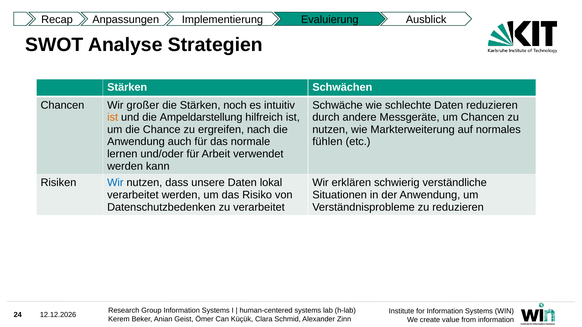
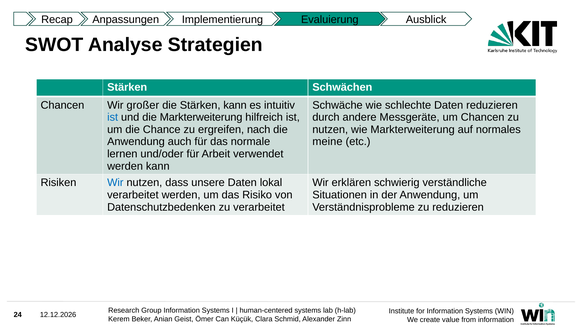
Stärken noch: noch -> kann (235, 105)
ist colour: orange -> blue (113, 117)
die Ampeldarstellung: Ampeldarstellung -> Markterweiterung (201, 117)
fühlen: fühlen -> meine (327, 142)
